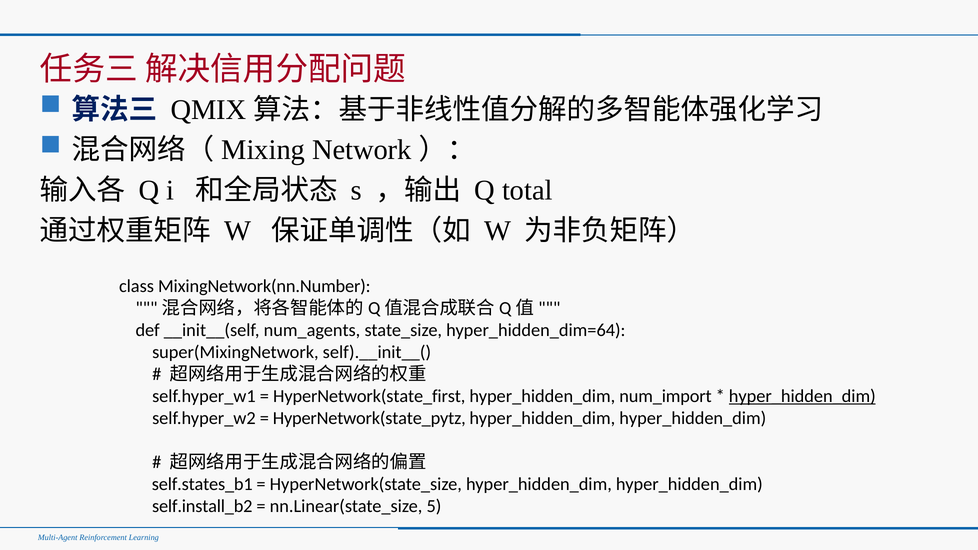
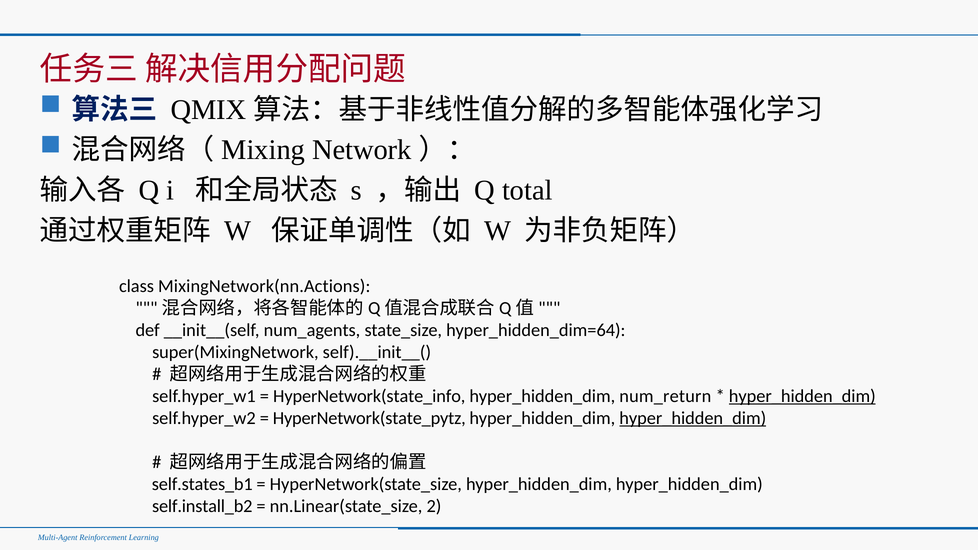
MixingNetwork(nn.Number: MixingNetwork(nn.Number -> MixingNetwork(nn.Actions (264, 286)
HyperNetwork(state_first: HyperNetwork(state_first -> HyperNetwork(state_info (369, 396)
num_import: num_import -> num_return (665, 396)
hyper_hidden_dim underline: none -> present (693, 418)
5: 5 -> 2 (434, 506)
